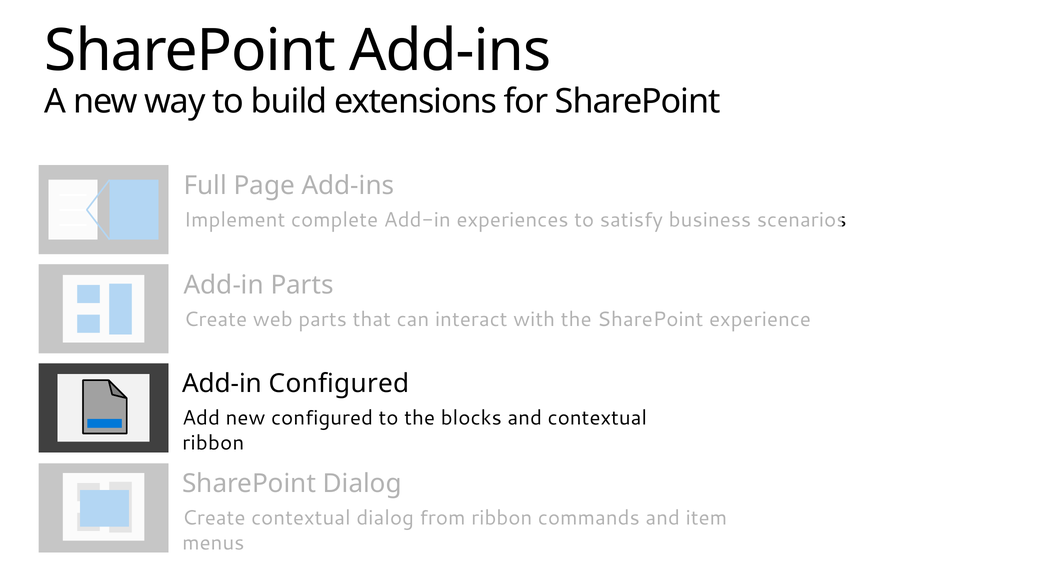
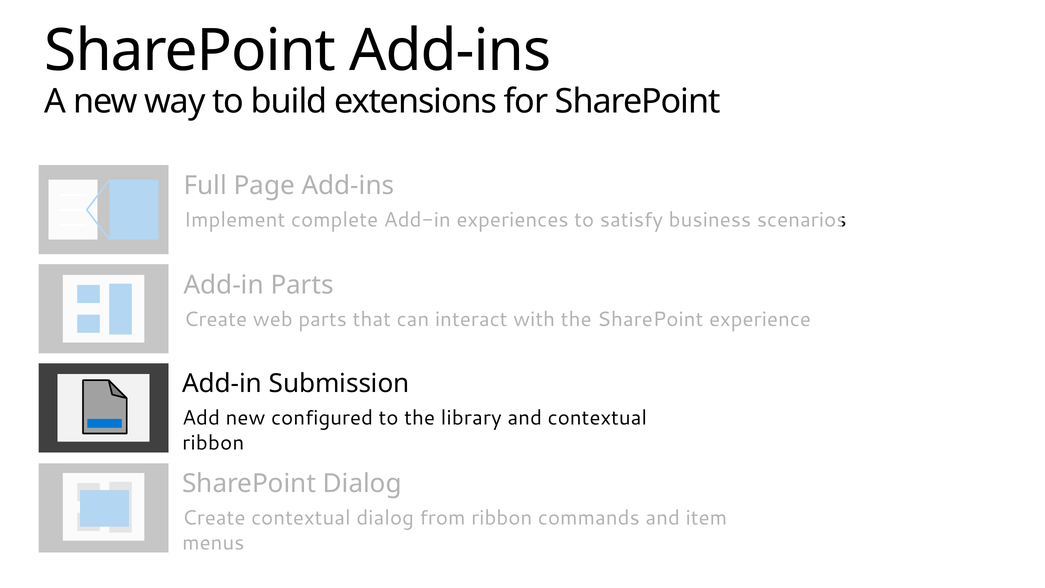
Add-in Configured: Configured -> Submission (339, 384)
blocks: blocks -> library (471, 418)
